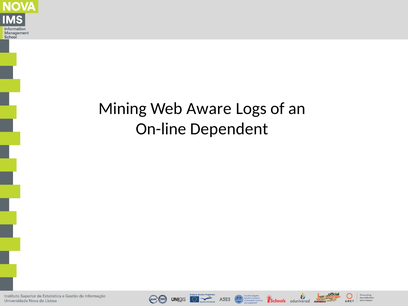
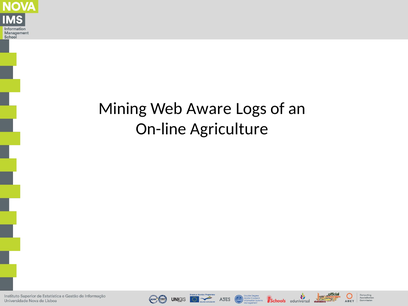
Dependent: Dependent -> Agriculture (229, 129)
